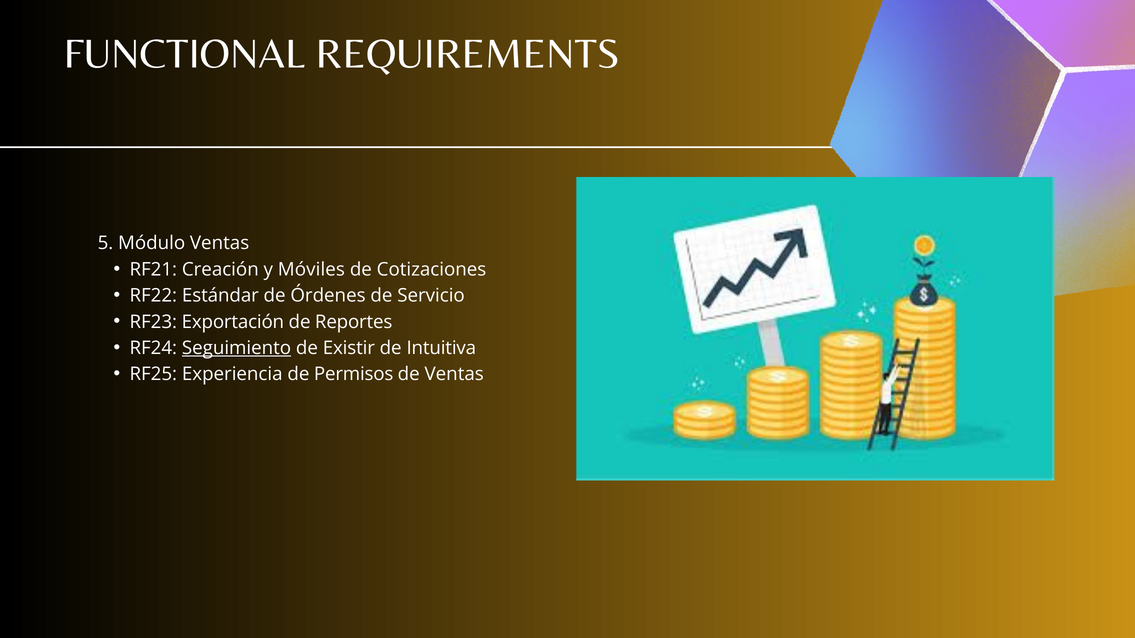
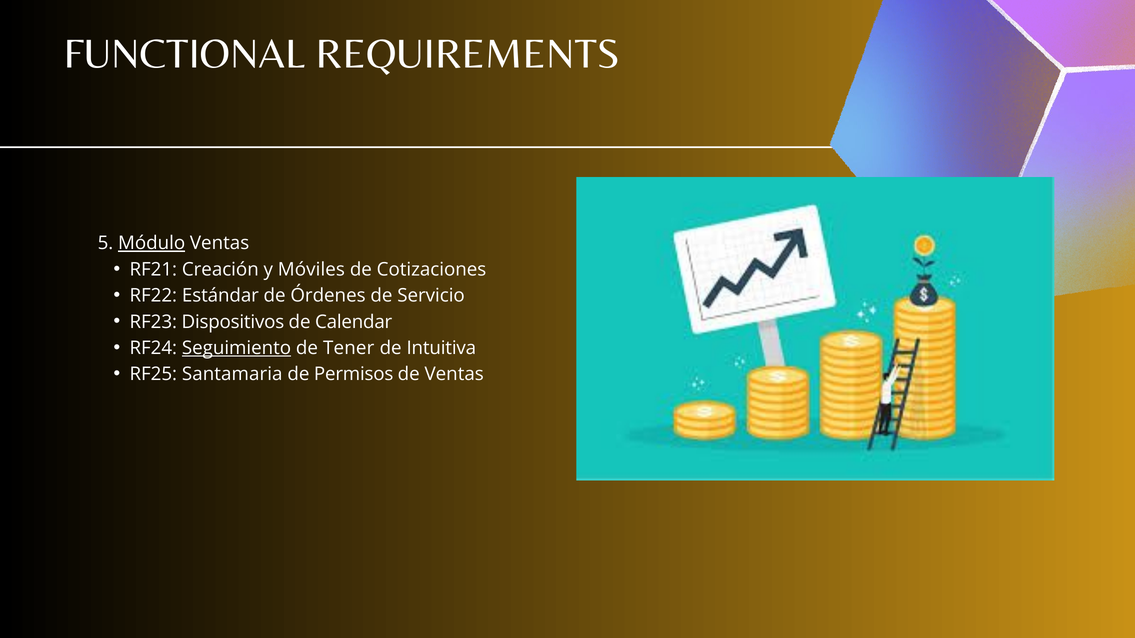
Módulo underline: none -> present (152, 243)
Exportación: Exportación -> Dispositivos (233, 322)
Reportes: Reportes -> Calendar (354, 322)
Existir: Existir -> Tener (349, 348)
Experiencia: Experiencia -> Santamaria (232, 375)
